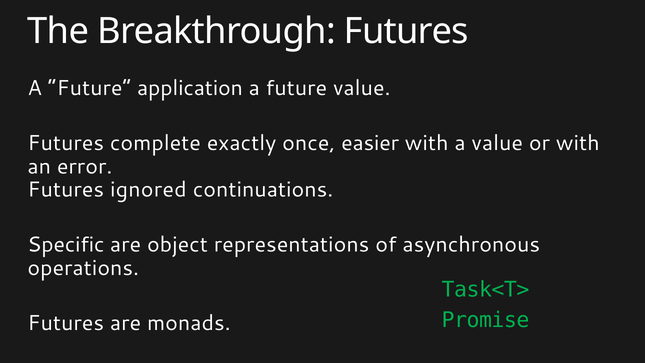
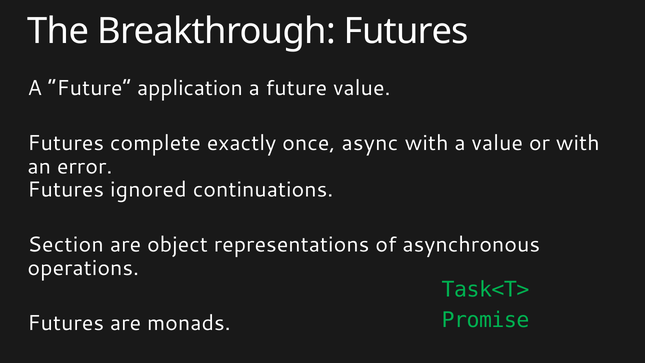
easier: easier -> async (370, 143)
Specific: Specific -> Section (66, 245)
